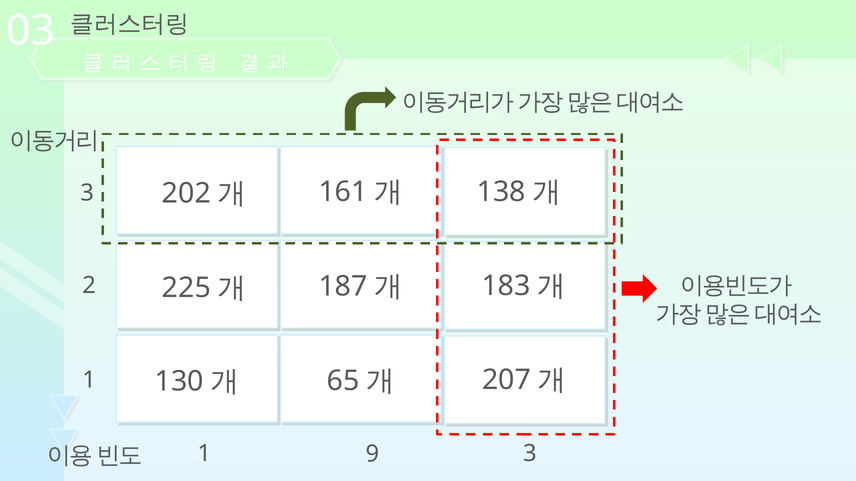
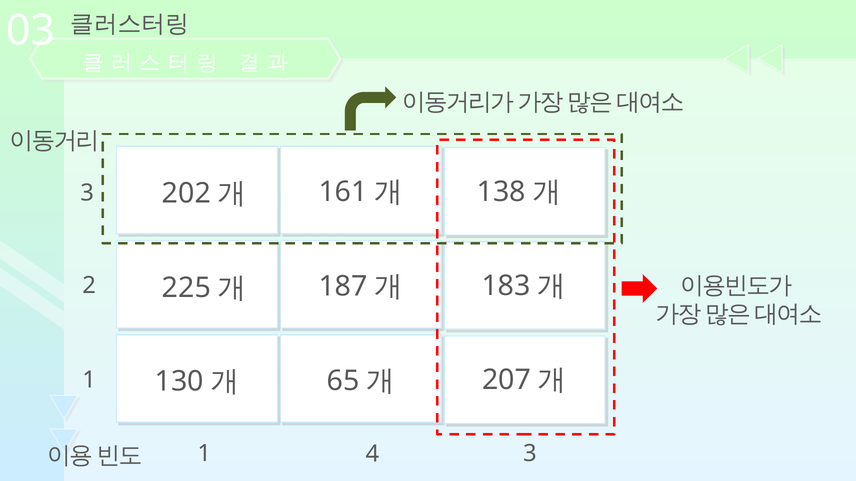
9: 9 -> 4 (372, 455)
